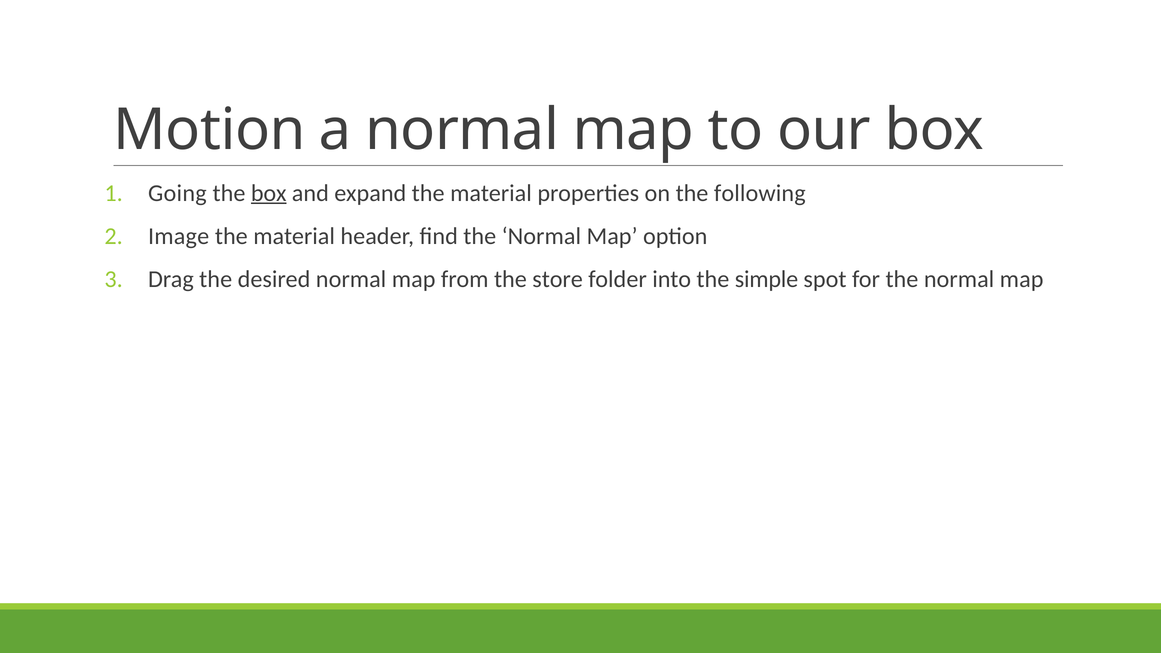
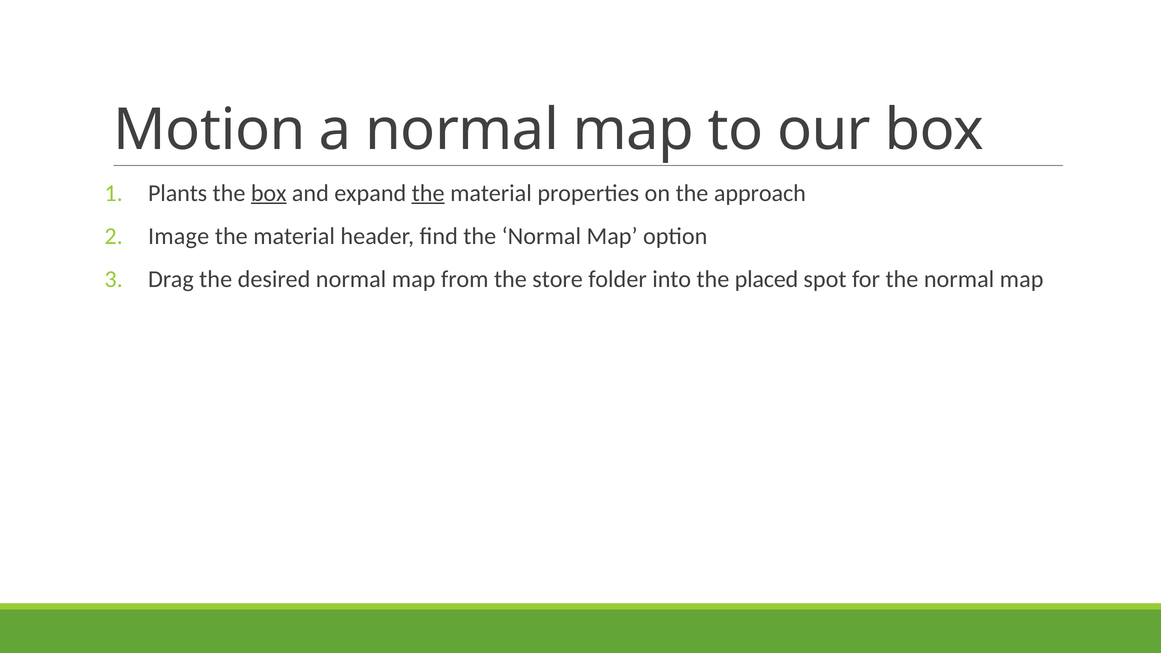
Going: Going -> Plants (178, 193)
the underline: none -> present (428, 193)
following: following -> approach (760, 193)
simple: simple -> placed (766, 279)
